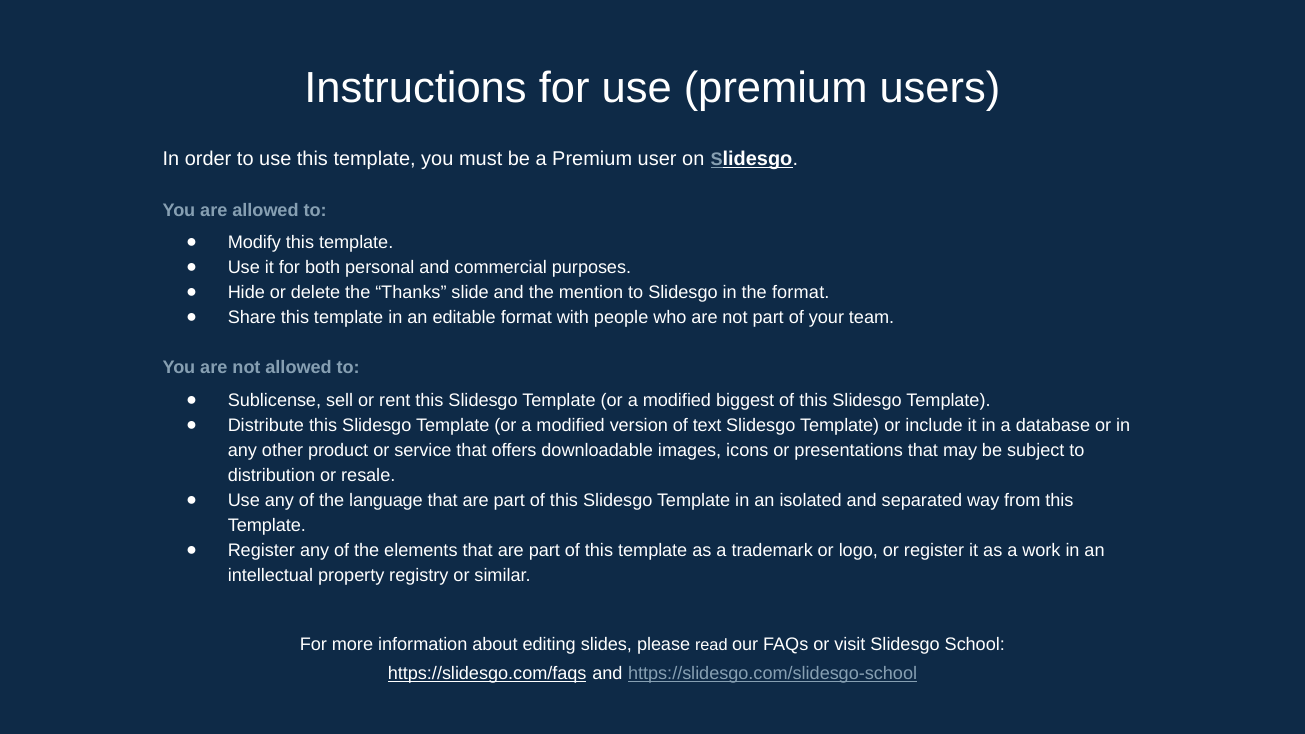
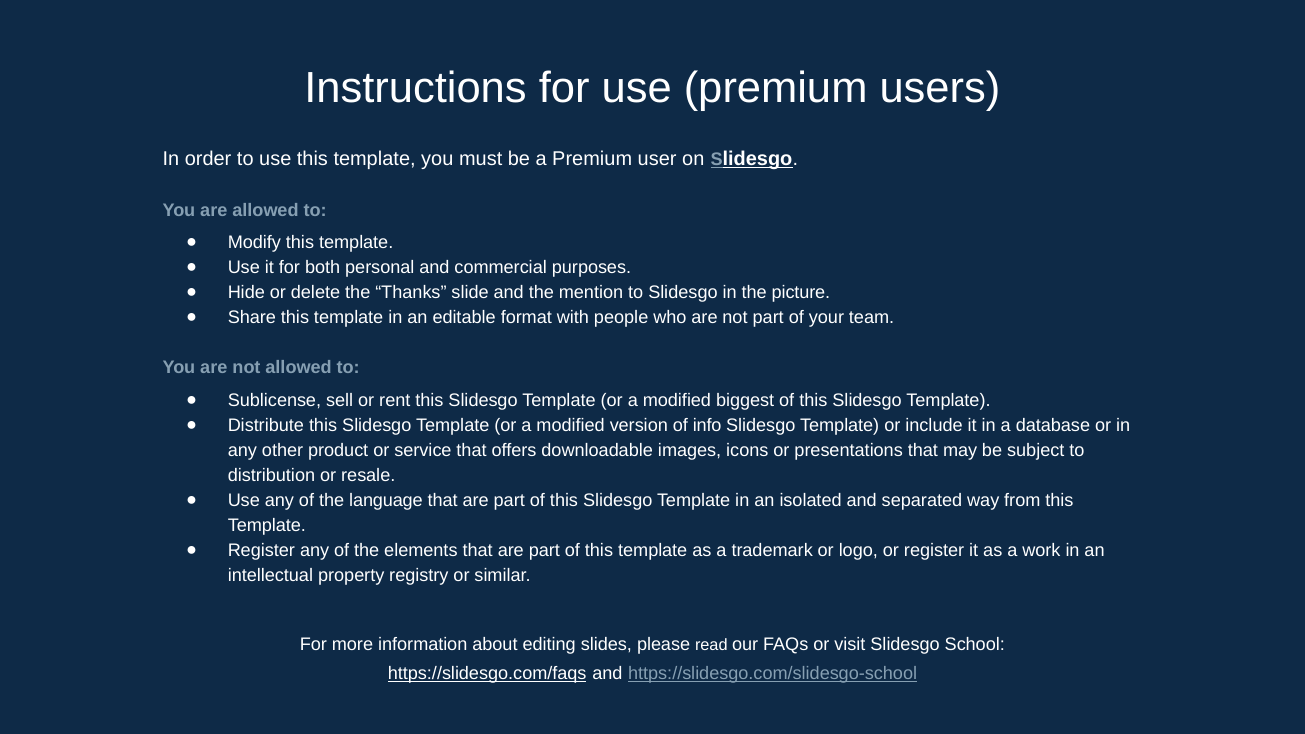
the format: format -> picture (801, 292)
text: text -> info (707, 425)
